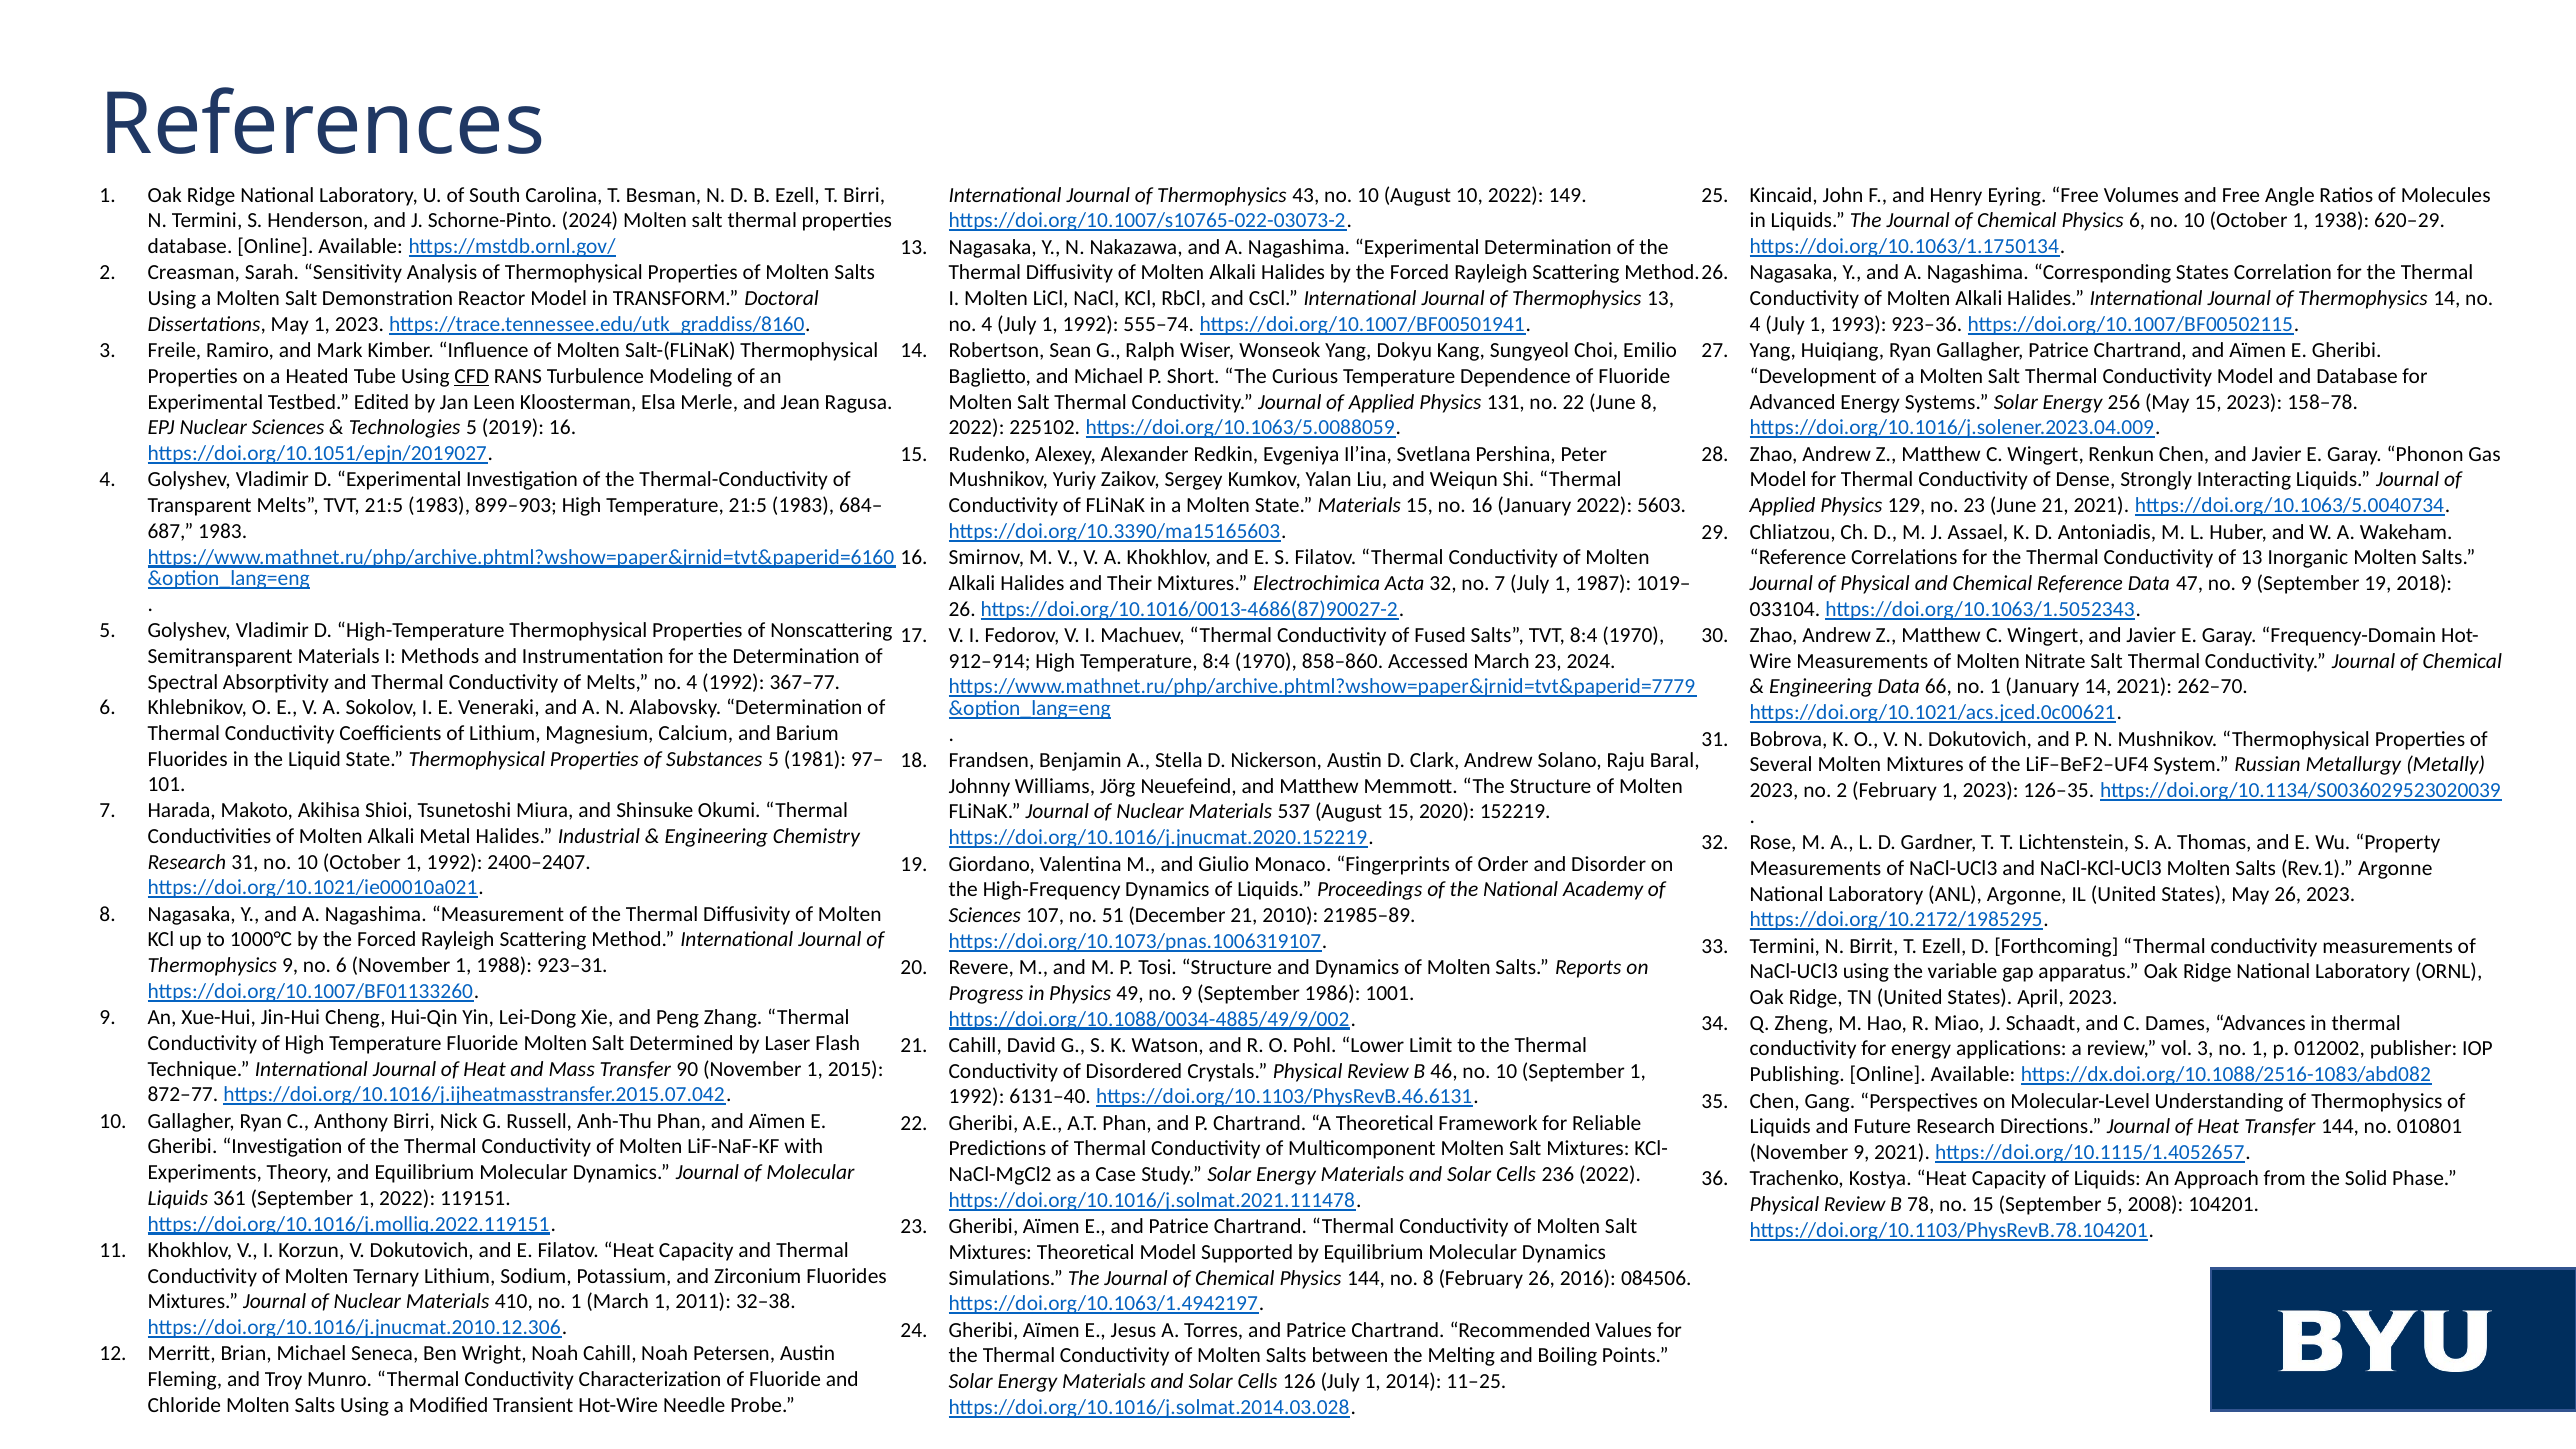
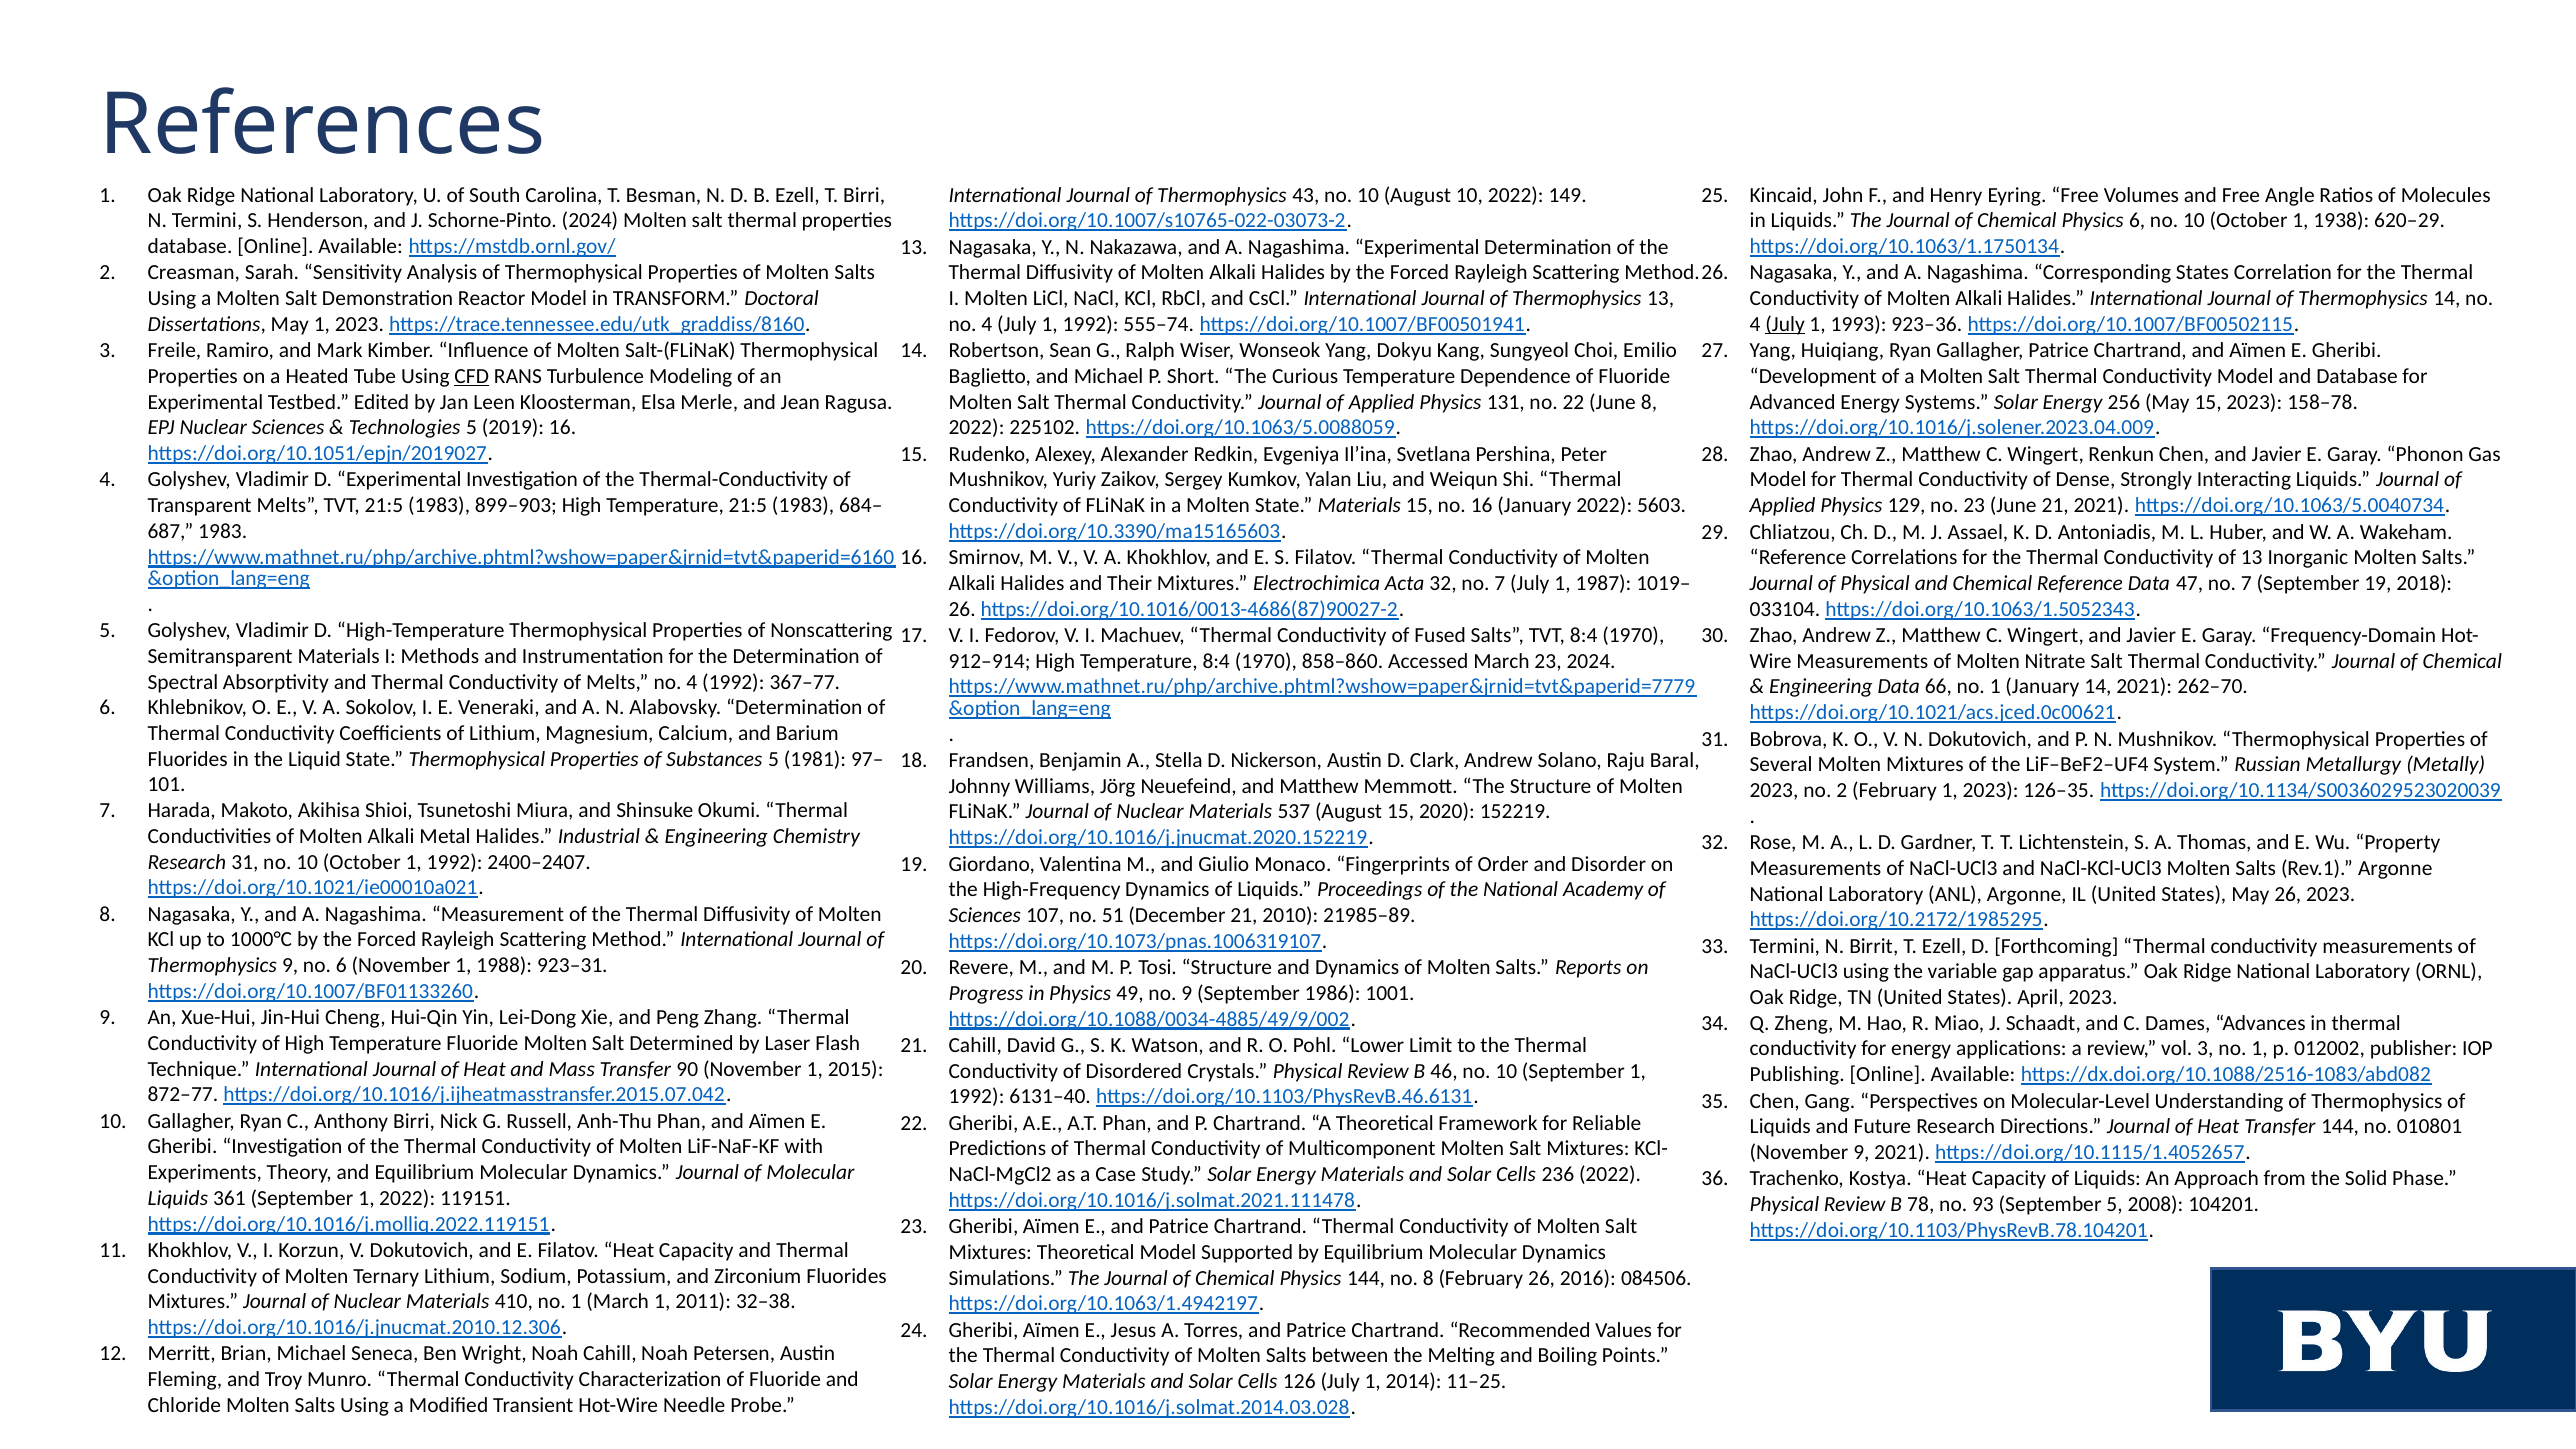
July underline: none -> present (1785, 324)
47 no 9: 9 -> 7 (2246, 583)
no 15: 15 -> 93 (1983, 1205)
